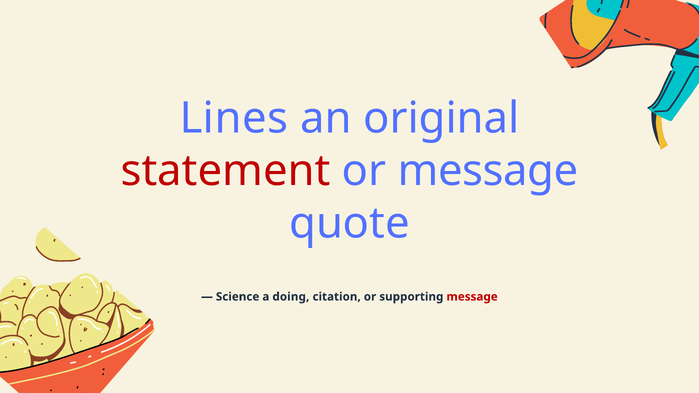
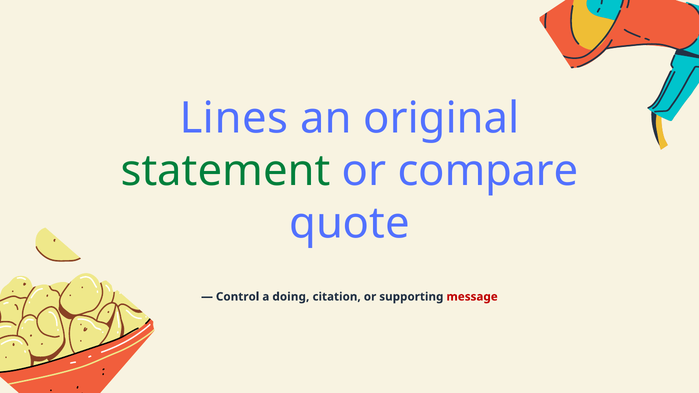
statement colour: red -> green (226, 171)
or message: message -> compare (488, 171)
Science: Science -> Control (238, 297)
